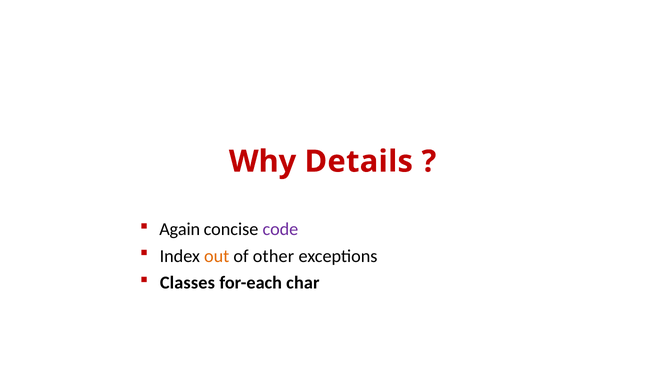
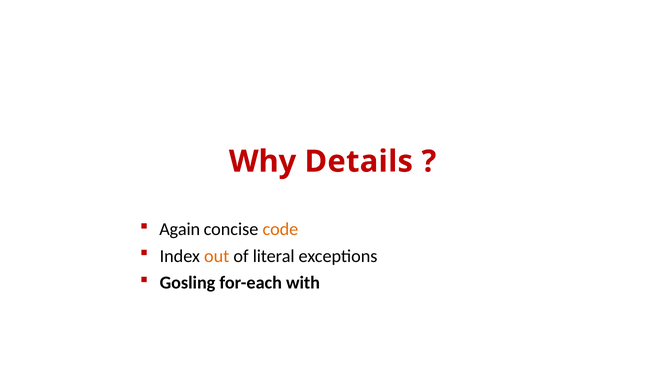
code colour: purple -> orange (280, 229)
other: other -> literal (274, 256)
Classes: Classes -> Gosling (188, 283)
char: char -> with (303, 283)
